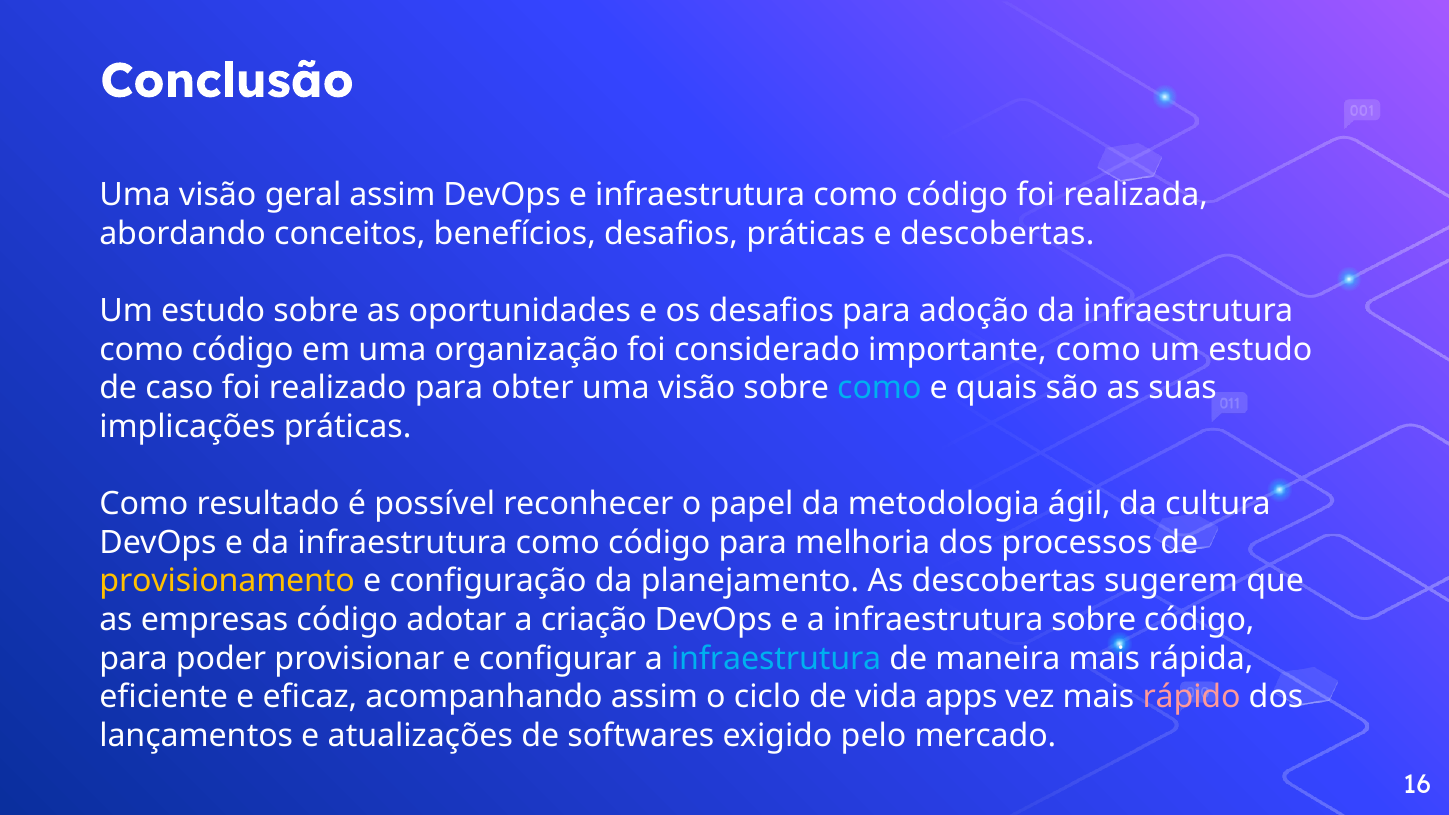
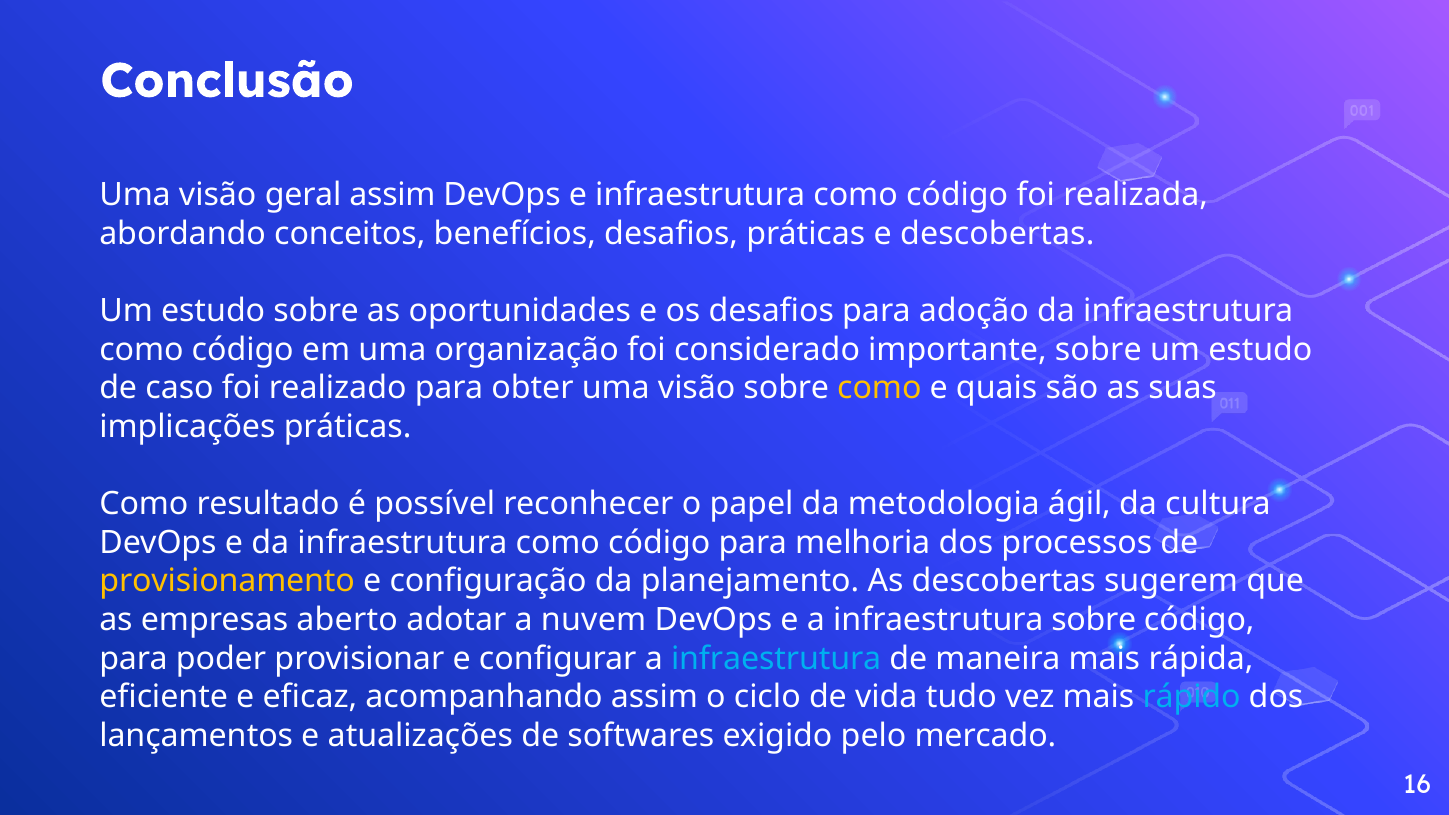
importante como: como -> sobre (1098, 350)
como colour: light blue -> yellow (879, 388)
empresas código: código -> aberto (347, 620)
criação: criação -> nuvem (594, 620)
apps: apps -> tudo (961, 697)
rápido colour: pink -> light blue (1192, 697)
